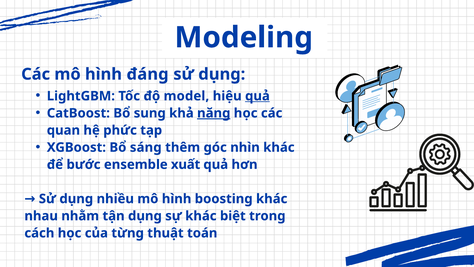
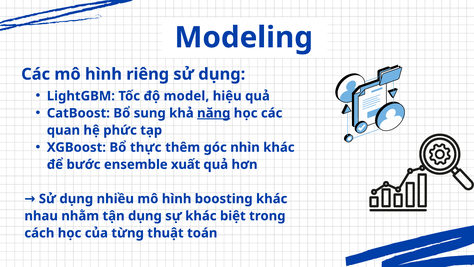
đáng: đáng -> riêng (148, 74)
quả underline: present -> none (257, 96)
sáng: sáng -> thực (146, 147)
